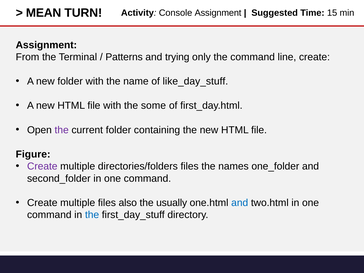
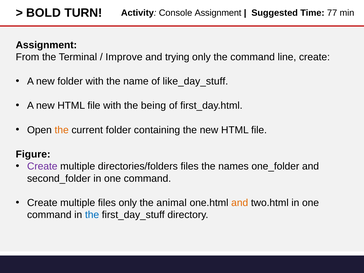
MEAN: MEAN -> BOLD (43, 13)
15: 15 -> 77 (332, 13)
Patterns: Patterns -> Improve (124, 57)
some: some -> being (153, 106)
the colour: purple -> orange (62, 130)
files also: also -> only (128, 203)
usually: usually -> animal (172, 203)
and colour: blue -> orange (240, 203)
